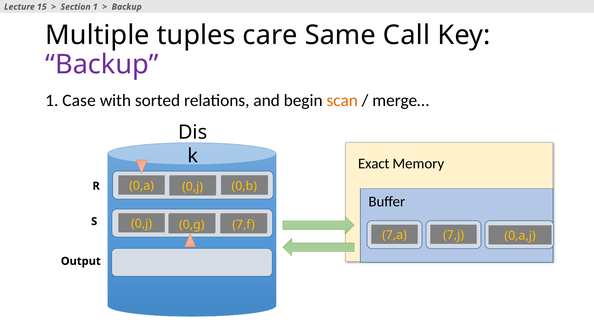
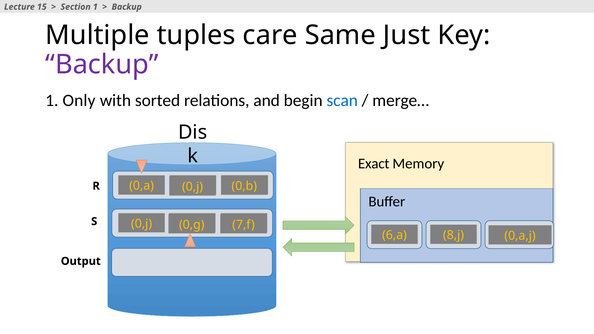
Call: Call -> Just (407, 35)
Case: Case -> Only (79, 100)
scan colour: orange -> blue (342, 100)
7,a: 7,a -> 6,a (394, 235)
7,j: 7,j -> 8,j (454, 235)
